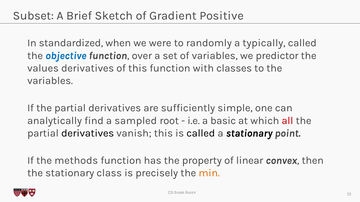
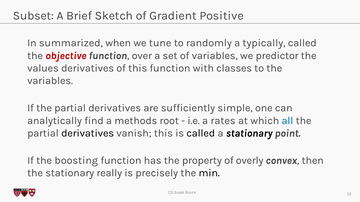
standardized: standardized -> summarized (71, 43)
were: were -> tune (160, 43)
objective colour: blue -> red (66, 56)
sampled: sampled -> methods (136, 121)
basic: basic -> rates (223, 121)
all colour: red -> blue (287, 121)
methods: methods -> boosting (76, 161)
linear: linear -> overly (250, 161)
class: class -> really (109, 173)
min colour: orange -> black (209, 173)
